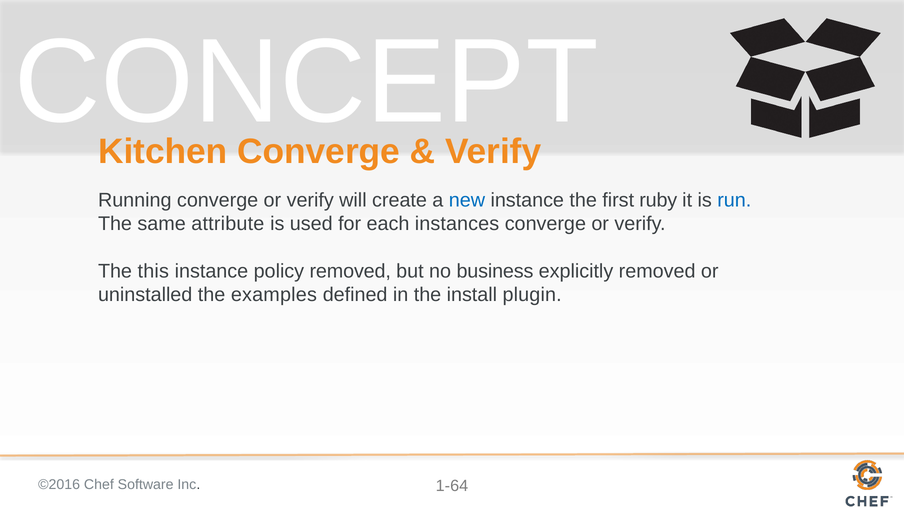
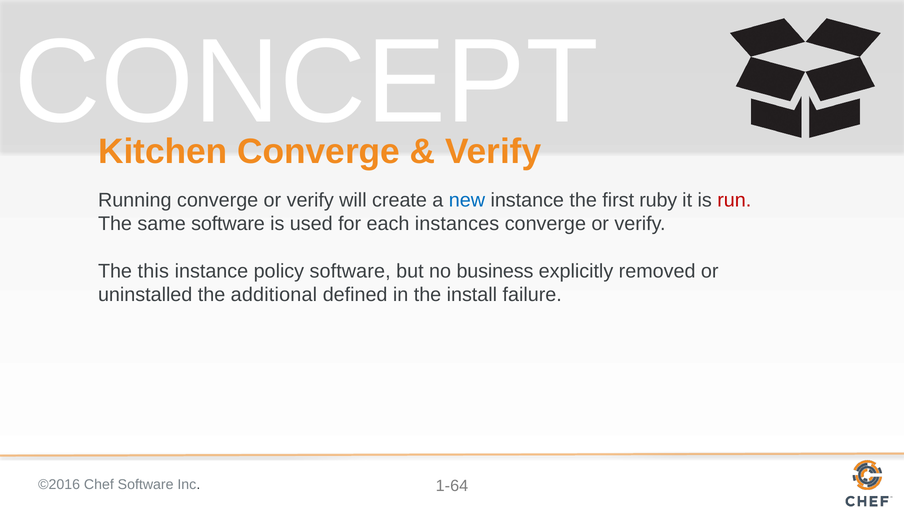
run colour: blue -> red (734, 200)
same attribute: attribute -> software (228, 224)
policy removed: removed -> software (350, 272)
examples: examples -> additional (274, 295)
plugin: plugin -> failure (532, 295)
